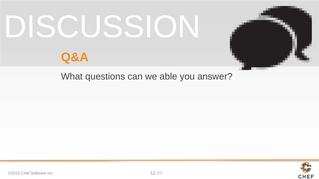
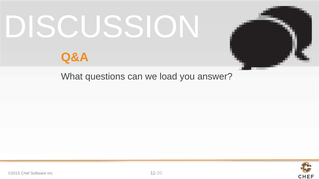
able: able -> load (168, 77)
